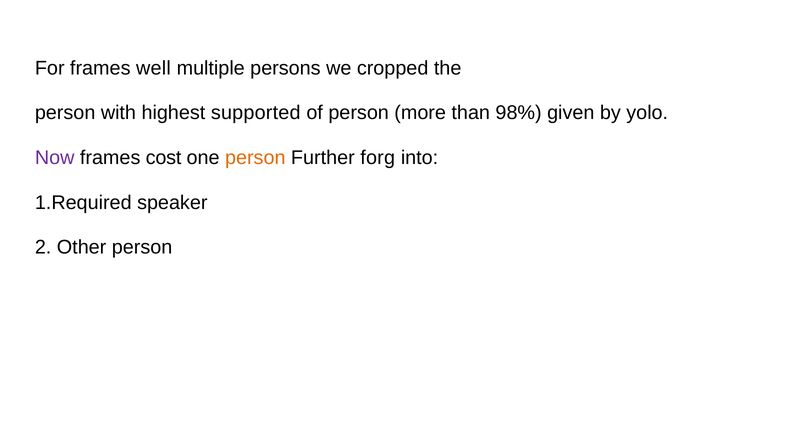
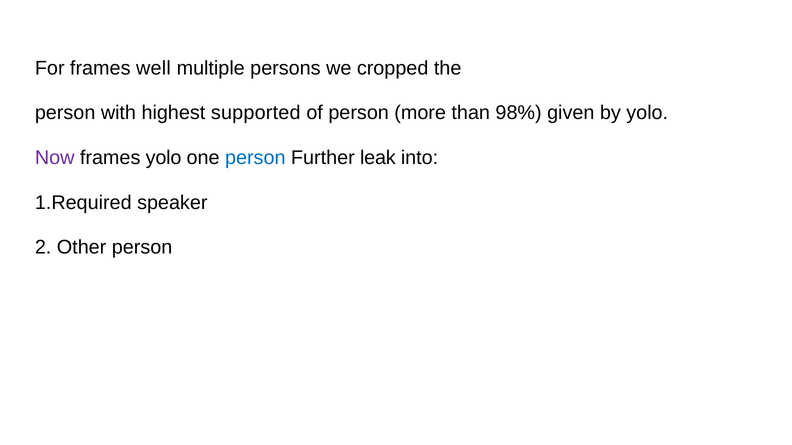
frames cost: cost -> yolo (164, 158)
person colour: orange -> blue (255, 158)
forg: forg -> leak (378, 158)
